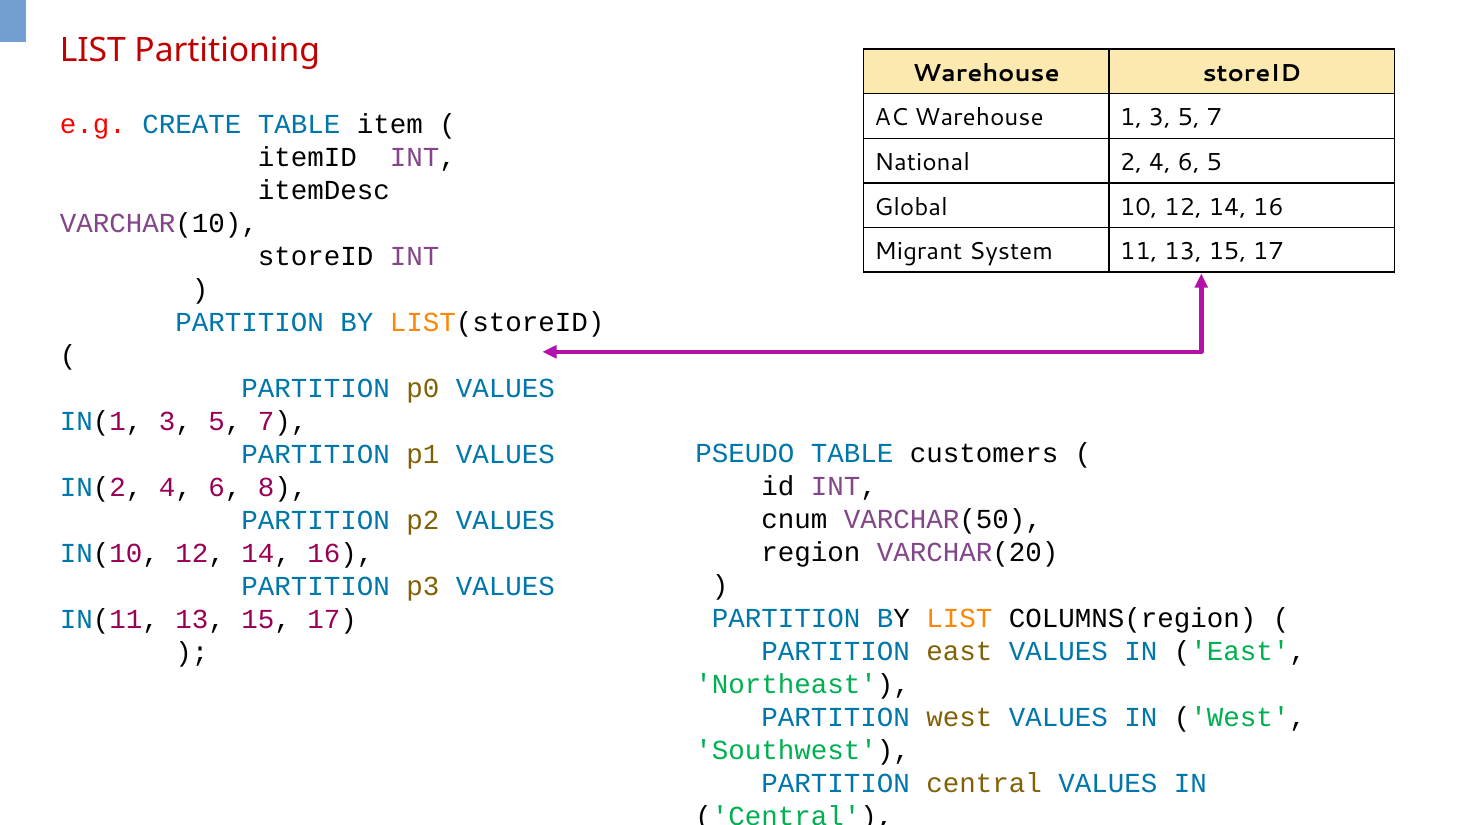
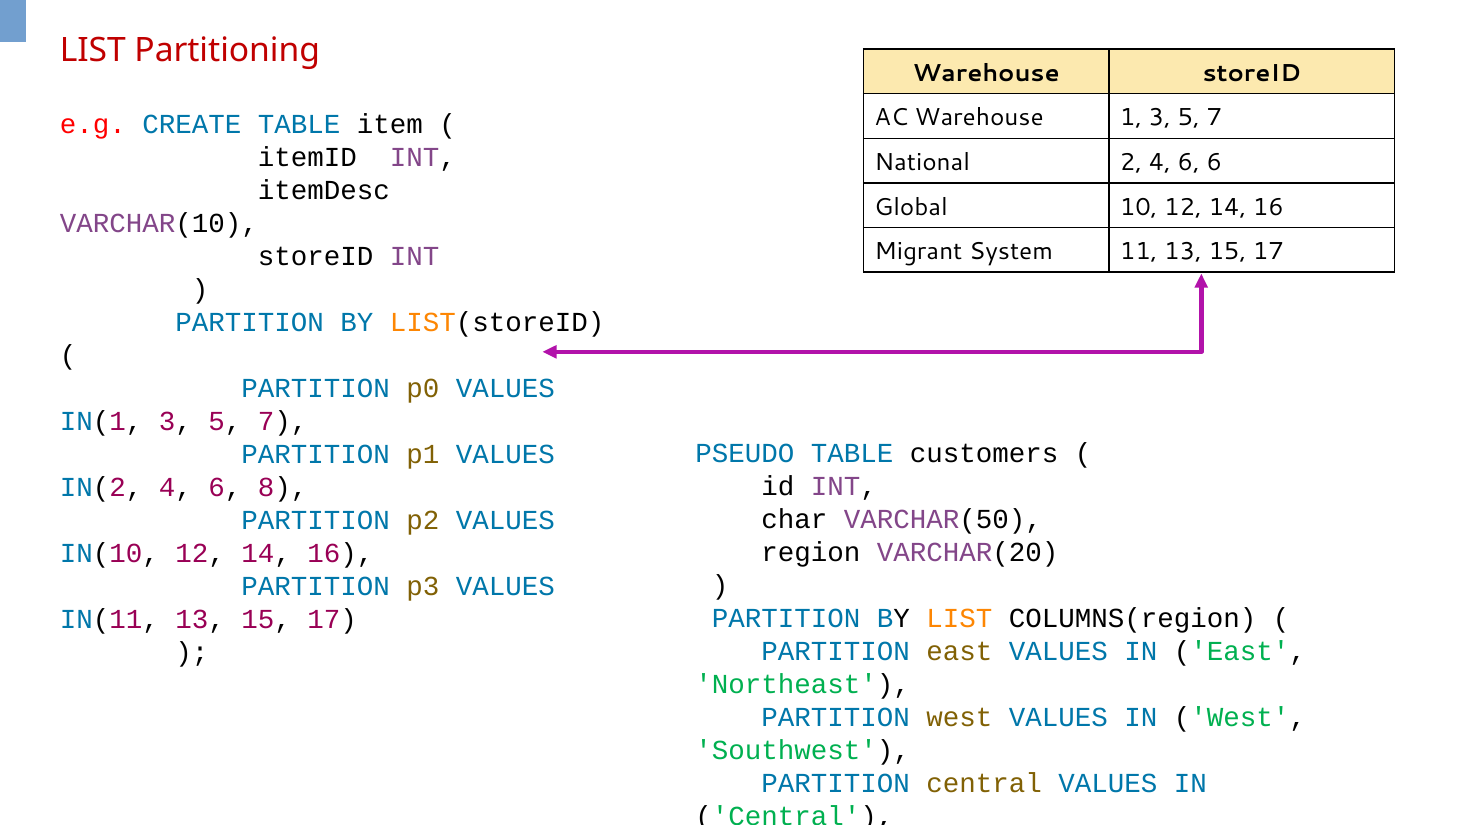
6 5: 5 -> 6 (1214, 162)
cnum: cnum -> char (794, 520)
